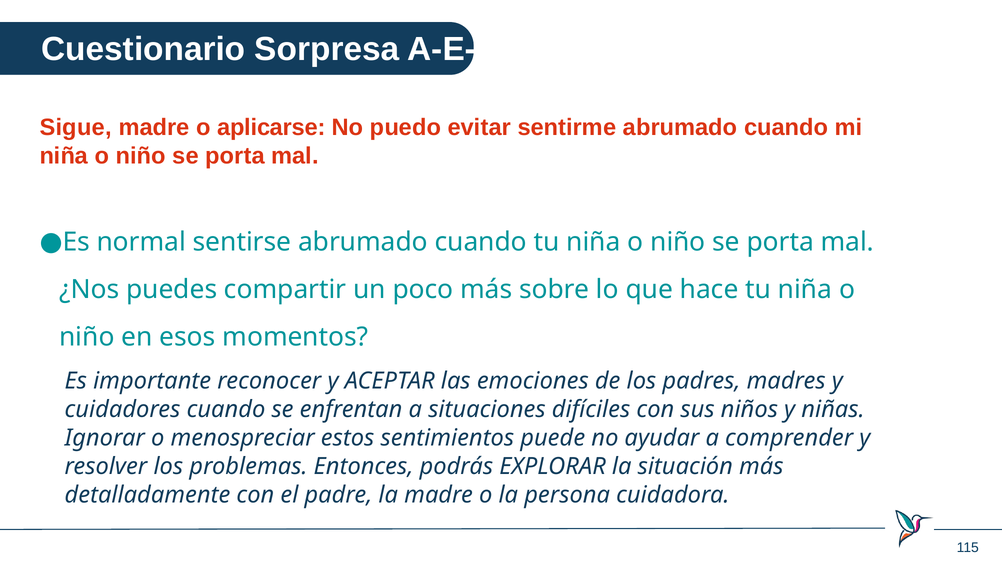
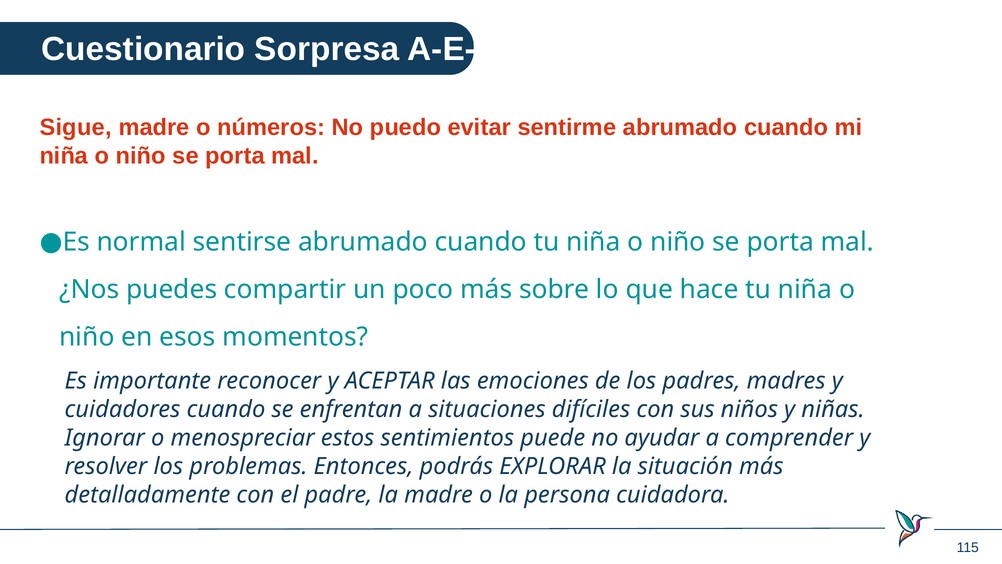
aplicarse: aplicarse -> números (271, 127)
